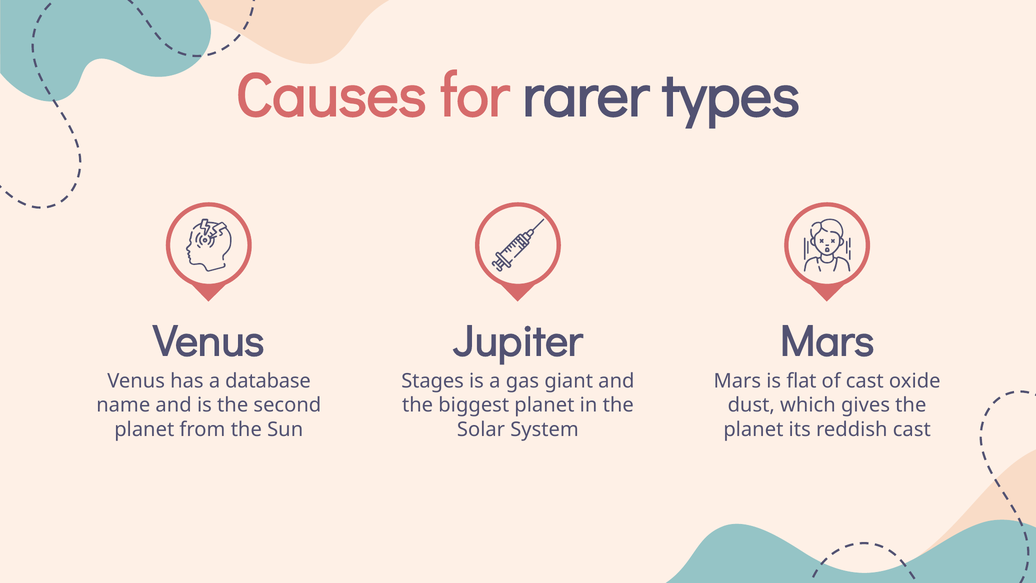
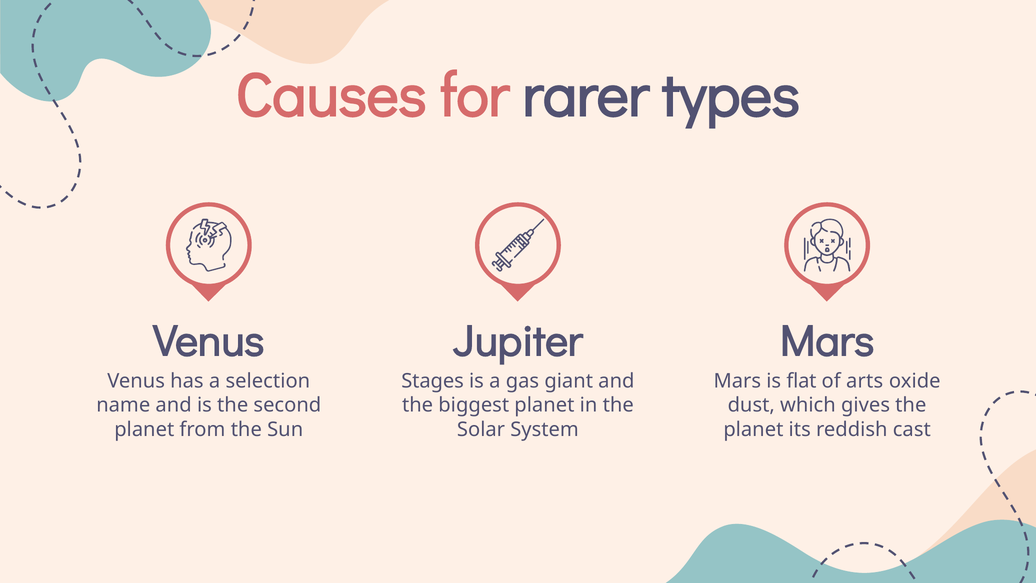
database: database -> selection (268, 381)
of cast: cast -> arts (865, 381)
